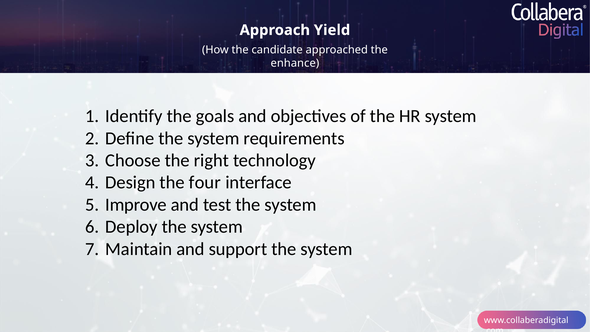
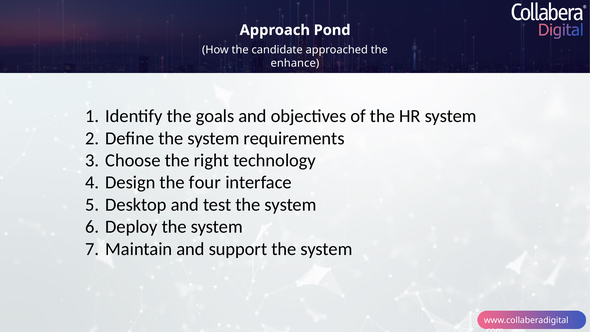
Yield: Yield -> Pond (332, 30)
Improve: Improve -> Desktop (136, 205)
